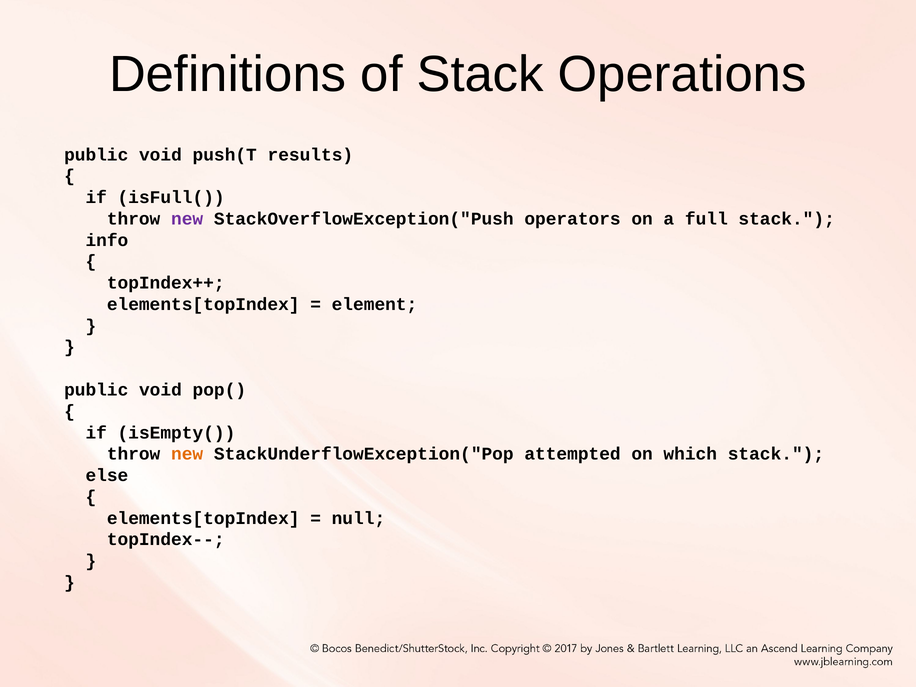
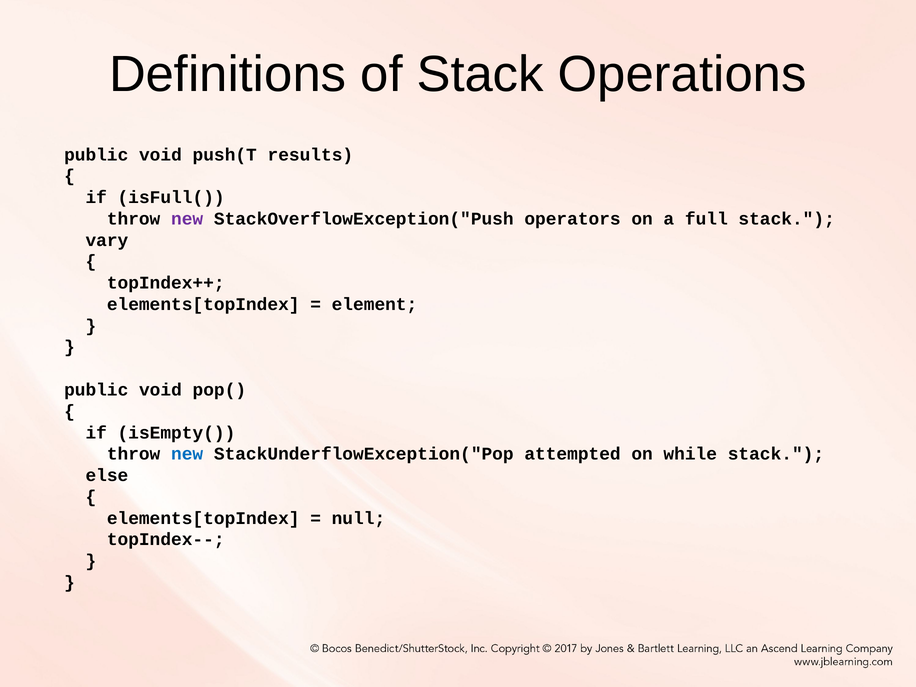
info: info -> vary (107, 240)
new colour: orange -> blue (187, 454)
which: which -> while (690, 454)
